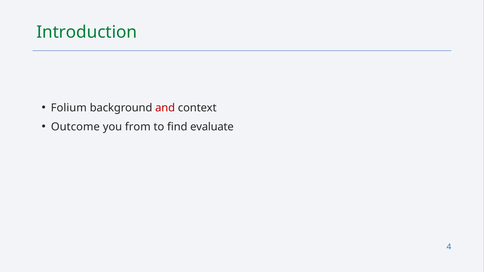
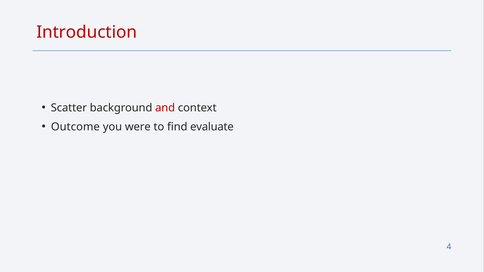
Introduction colour: green -> red (87, 32)
Folium: Folium -> Scatter (69, 108)
from: from -> were (138, 127)
